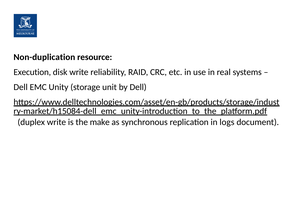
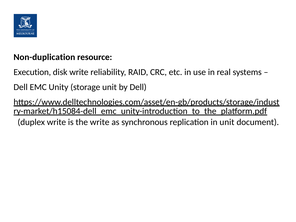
the make: make -> write (100, 122)
in logs: logs -> unit (227, 122)
